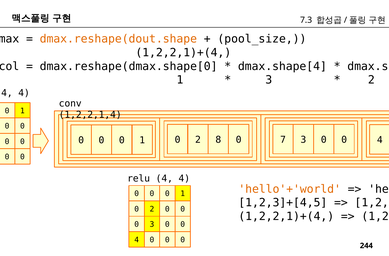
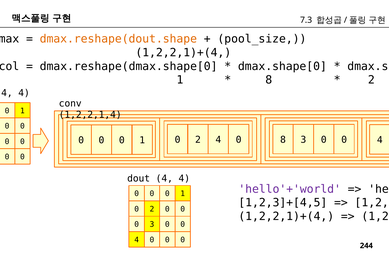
dmax.shape[4: dmax.shape[4 -> dmax.shape[0 (282, 66)
3: 3 -> 8 (269, 80)
2 8: 8 -> 4 (218, 139)
0 7: 7 -> 8 (283, 139)
relu: relu -> dout (139, 178)
hello'+'world colour: orange -> purple (290, 189)
